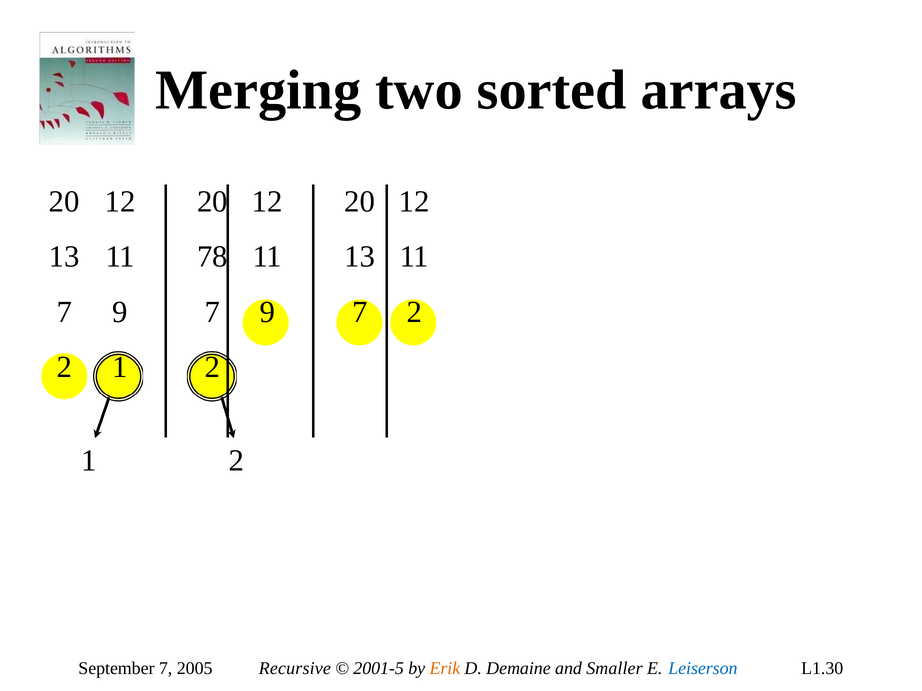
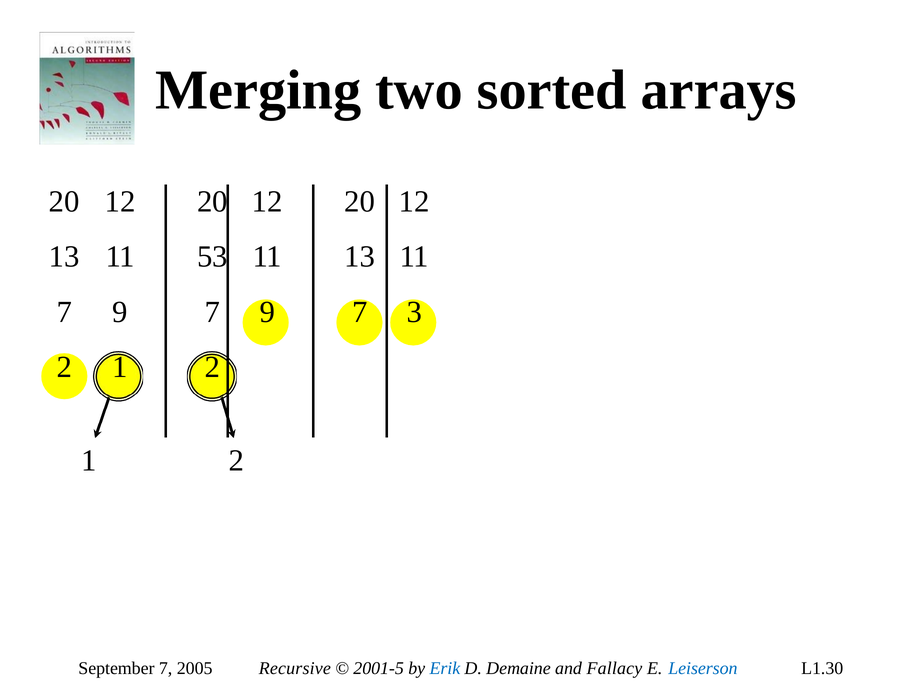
78: 78 -> 53 (212, 257)
7 2: 2 -> 3 (414, 312)
Erik colour: orange -> blue (445, 669)
Smaller: Smaller -> Fallacy (614, 669)
